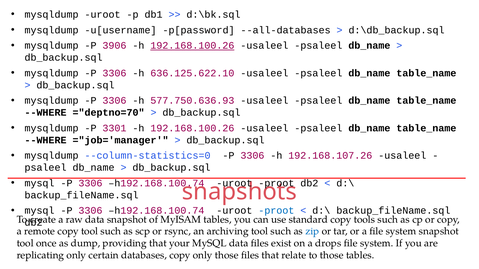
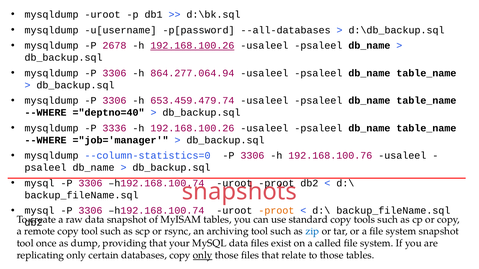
3906: 3906 -> 2678 (114, 46)
636.125.622.10: 636.125.622.10 -> 864.277.064.94 (192, 73)
577.750.636.93: 577.750.636.93 -> 653.459.479.74 (192, 101)
="deptno=70: ="deptno=70 -> ="deptno=40 (109, 113)
3301: 3301 -> 3336 (114, 128)
192.168.107.26: 192.168.107.26 -> 192.168.100.76 (330, 156)
proot colour: blue -> orange (276, 211)
drops: drops -> called (328, 244)
only underline: none -> present (203, 256)
